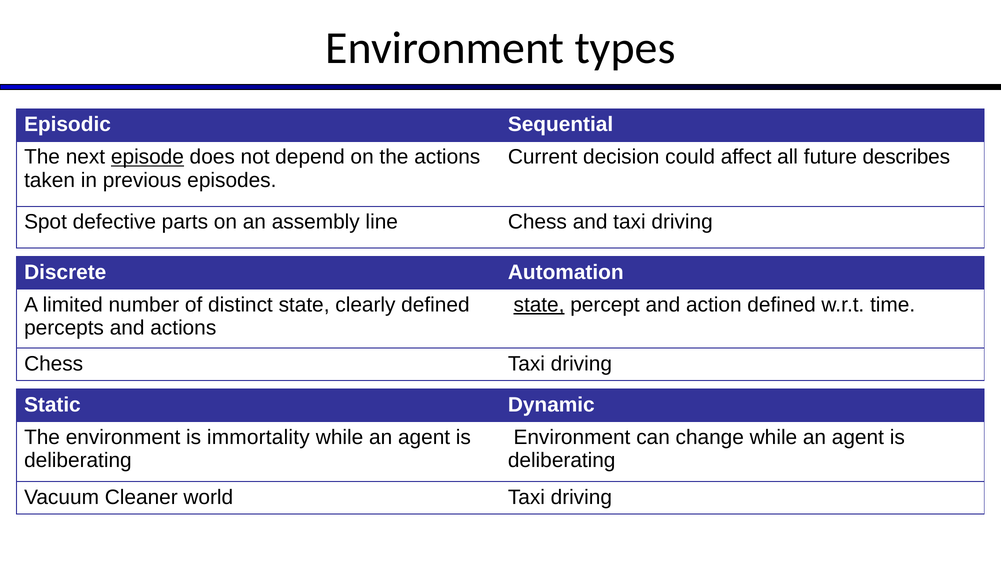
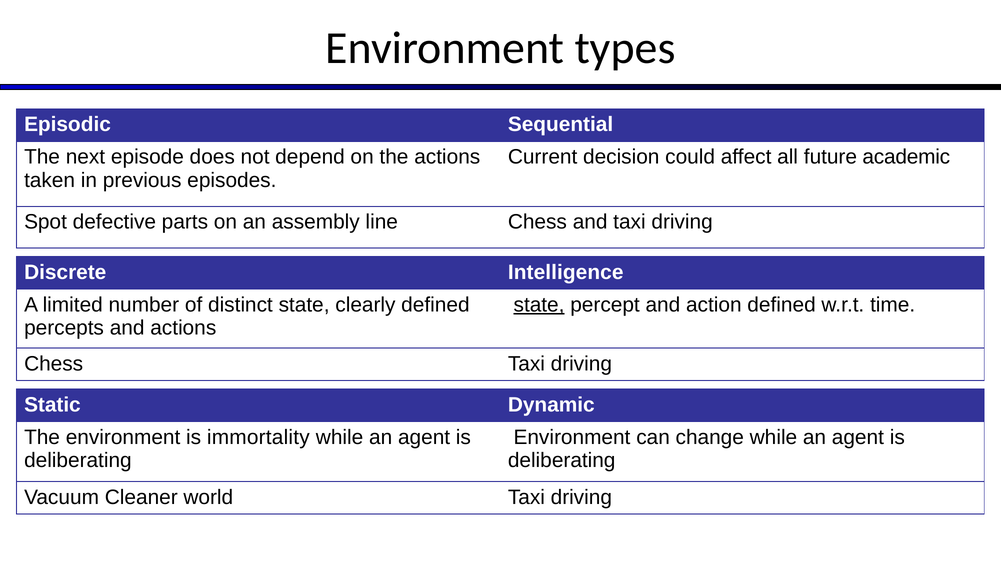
episode underline: present -> none (147, 157)
describes: describes -> academic (906, 157)
Automation: Automation -> Intelligence (566, 272)
